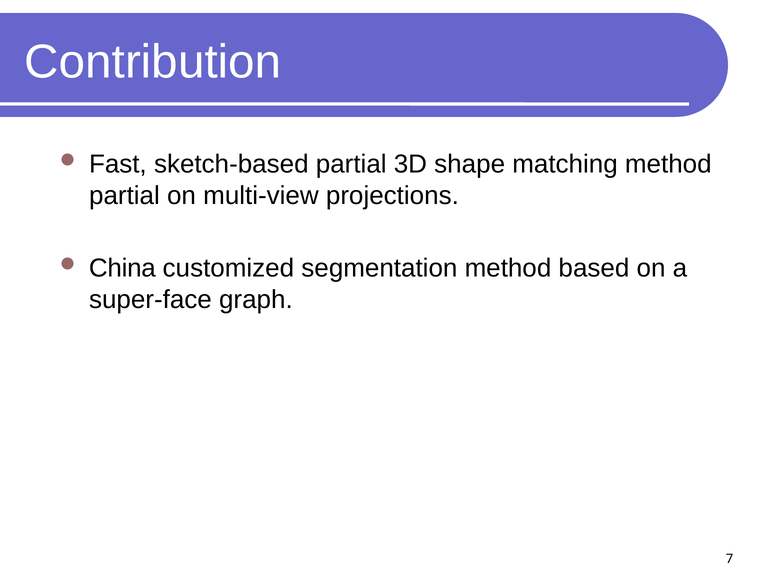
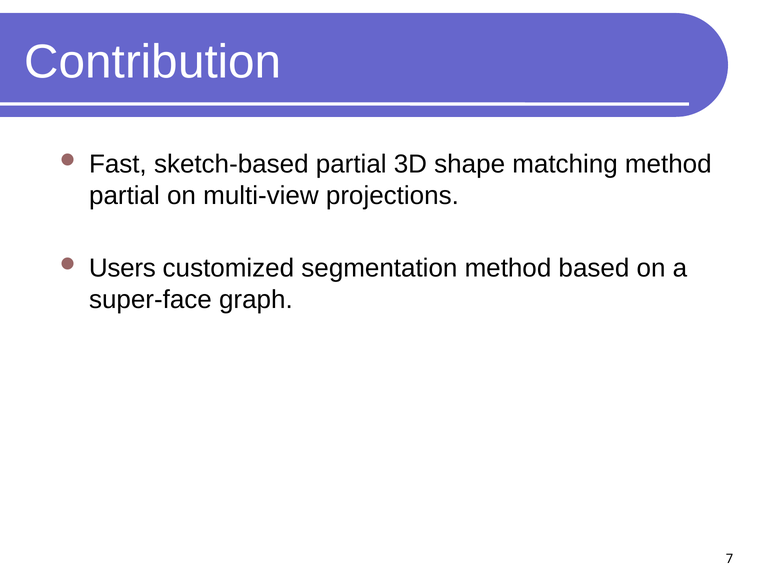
China: China -> Users (122, 268)
